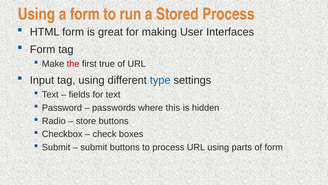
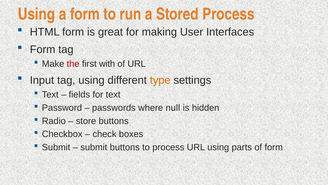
true: true -> with (107, 64)
type colour: blue -> orange (160, 80)
this: this -> null (173, 108)
